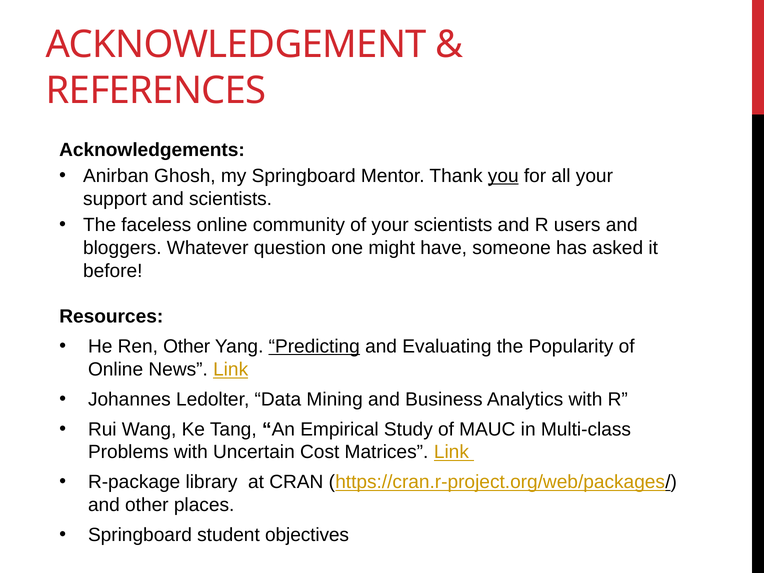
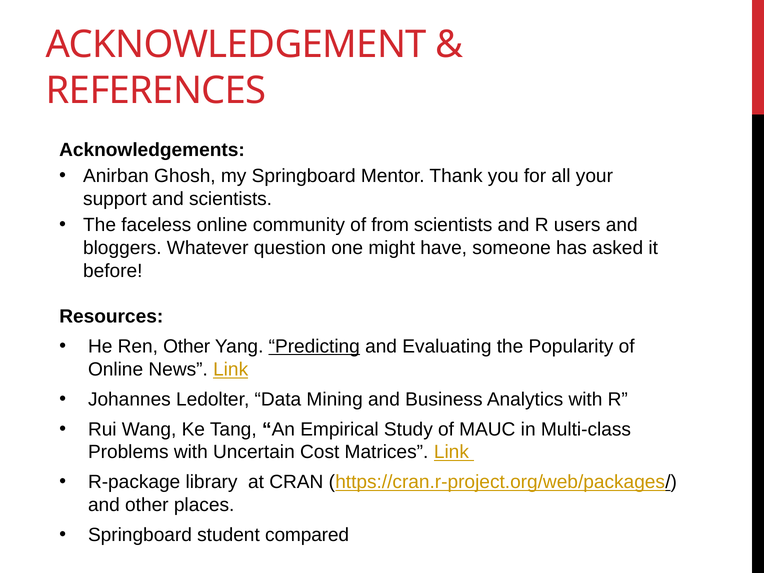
you underline: present -> none (503, 176)
of your: your -> from (390, 225)
objectives: objectives -> compared (307, 535)
